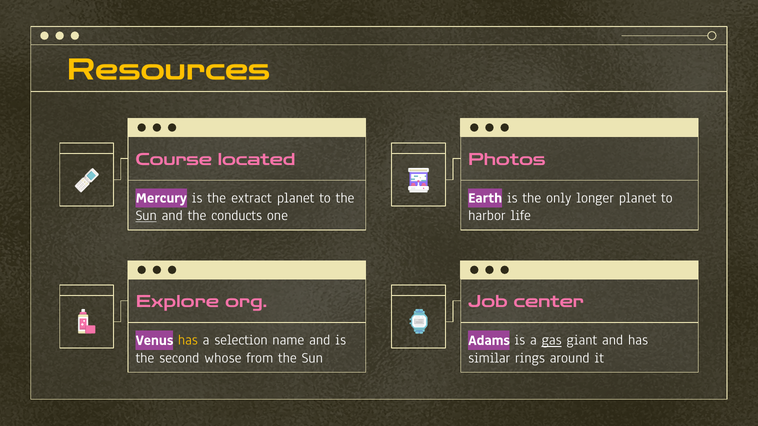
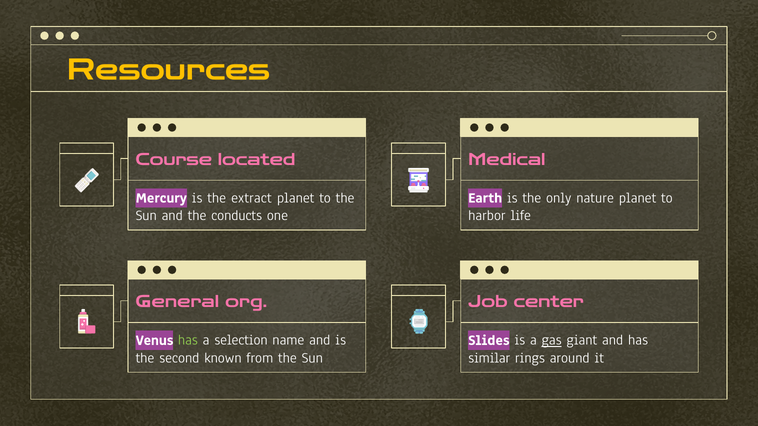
Photos: Photos -> Medical (507, 160)
longer: longer -> nature (595, 198)
Sun underline: present -> none (146, 216)
Explore: Explore -> General (177, 302)
has colour: yellow -> light green (188, 340)
Adams: Adams -> Slides (489, 340)
whose: whose -> known (223, 358)
